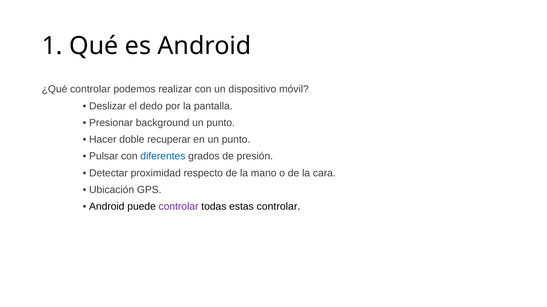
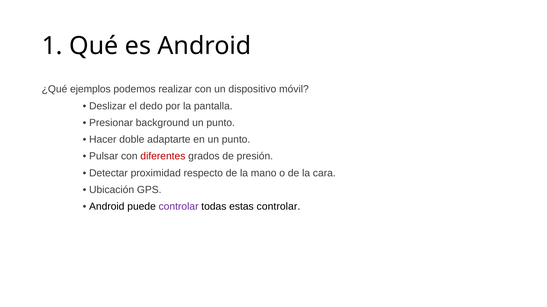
¿Qué controlar: controlar -> ejemplos (90, 89)
recuperar: recuperar -> adaptarte (169, 140)
diferentes colour: blue -> red (163, 157)
